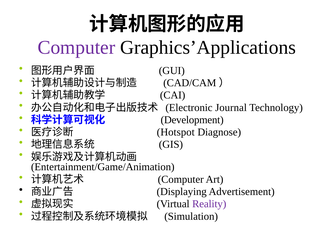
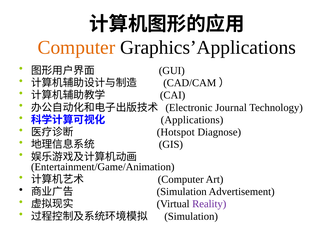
Computer colour: purple -> orange (76, 47)
Development: Development -> Applications (192, 120)
Displaying: Displaying -> Simulation (182, 191)
